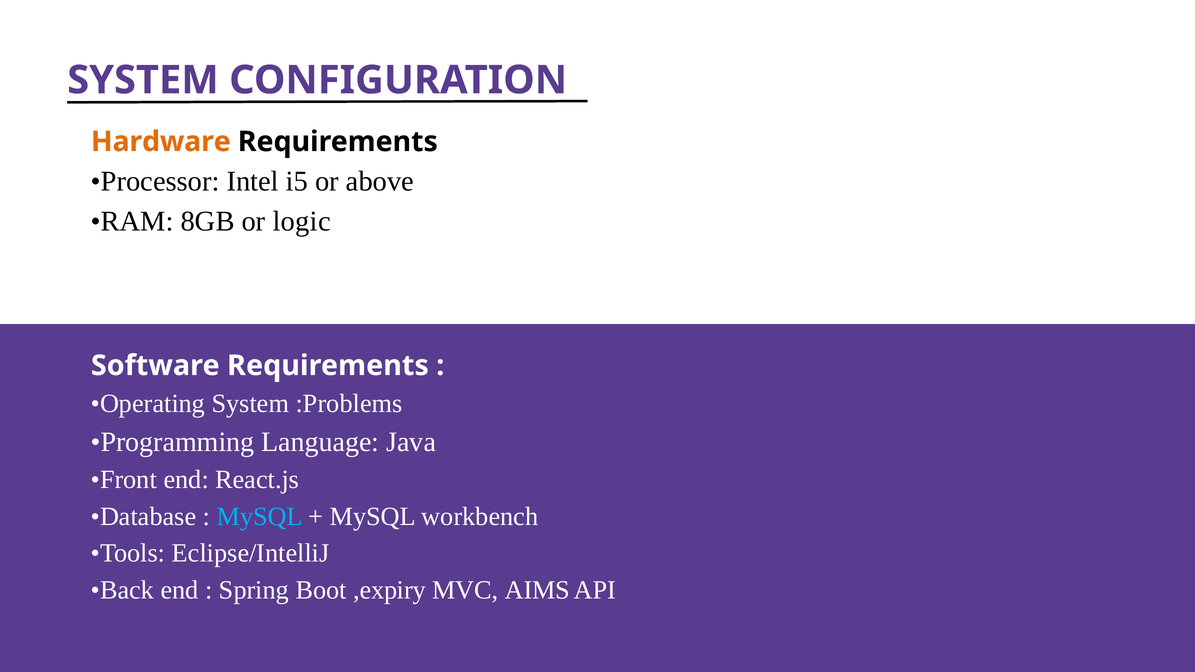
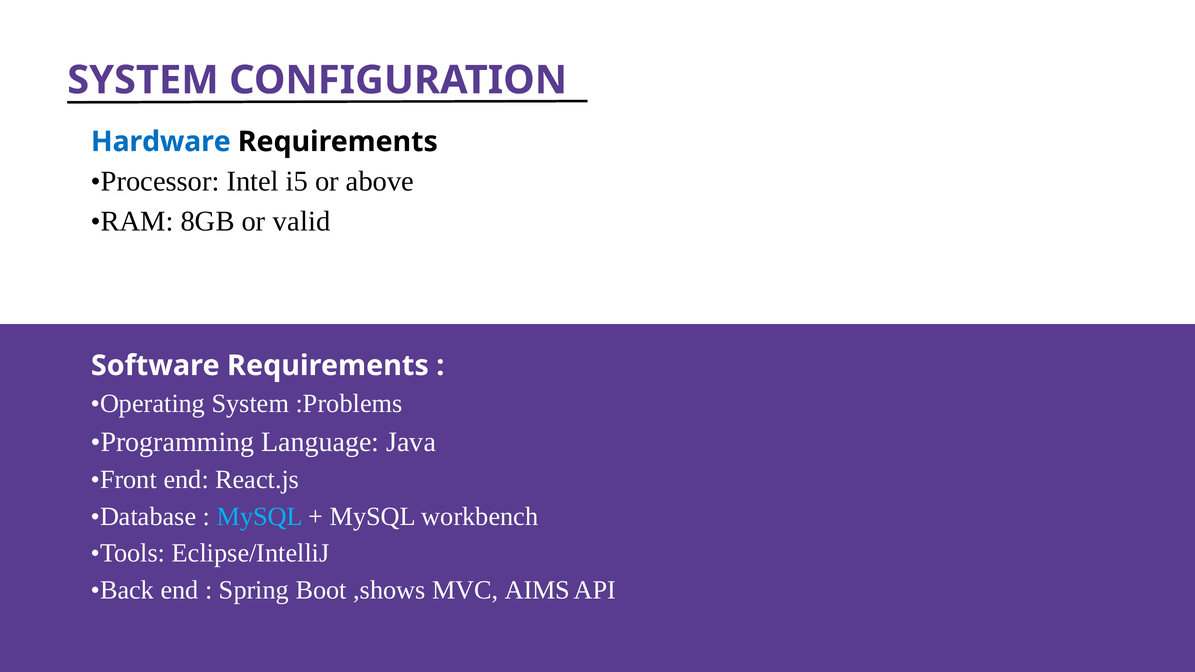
Hardware colour: orange -> blue (161, 142)
logic: logic -> valid (302, 221)
,expiry: ,expiry -> ,shows (389, 590)
